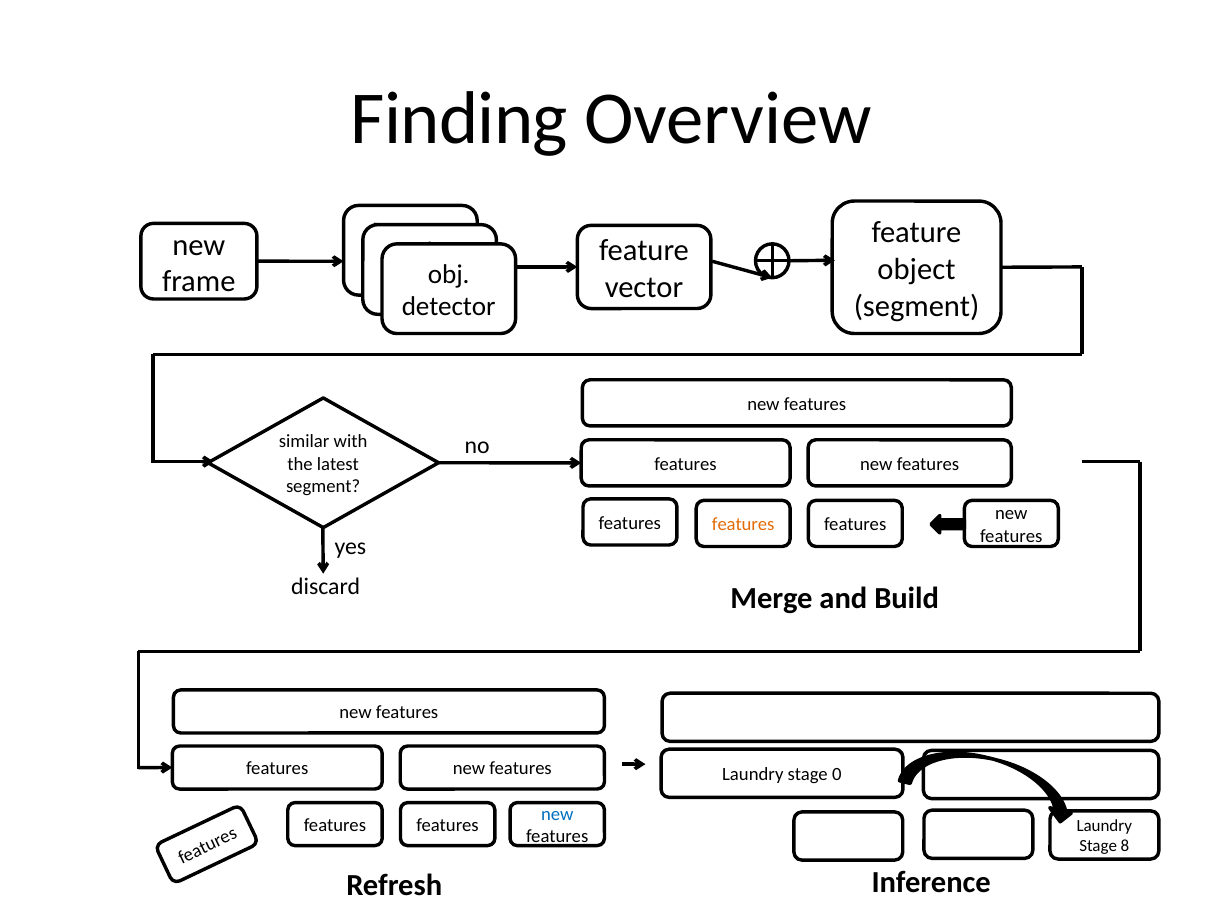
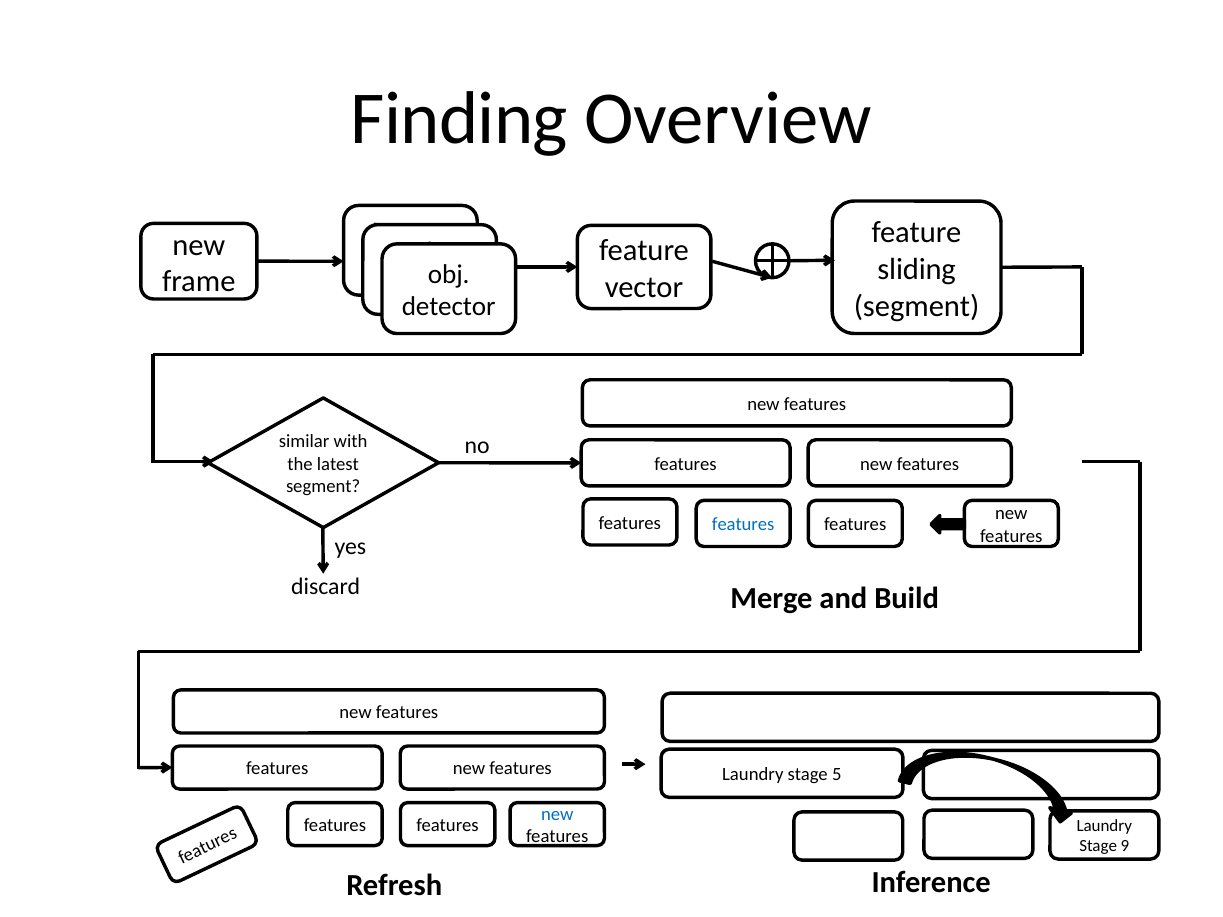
object: object -> sliding (917, 269)
features colour: orange -> blue (743, 525)
0: 0 -> 5 (837, 775)
8: 8 -> 9 (1125, 847)
